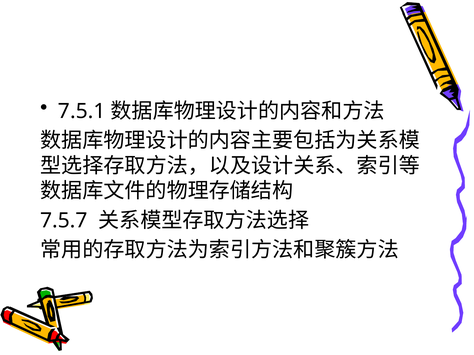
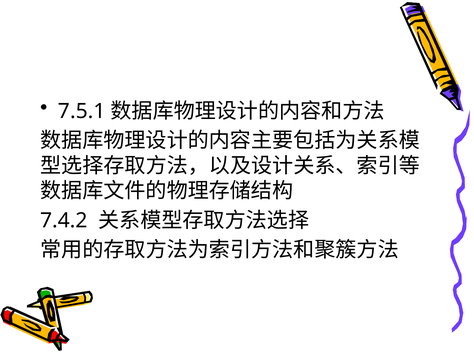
7.5.7: 7.5.7 -> 7.4.2 (64, 221)
